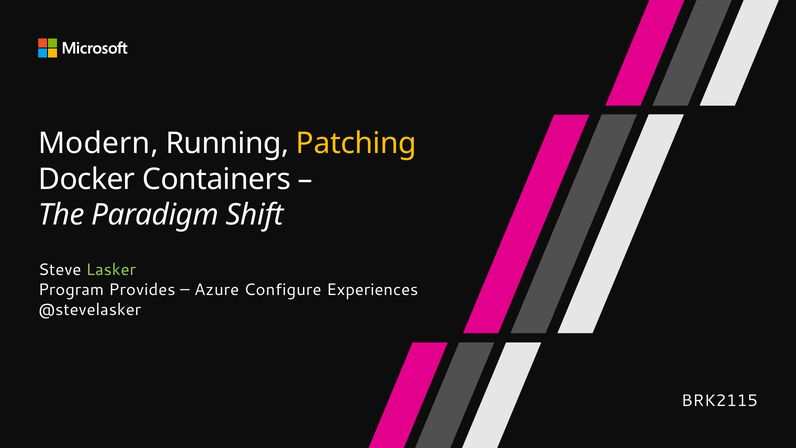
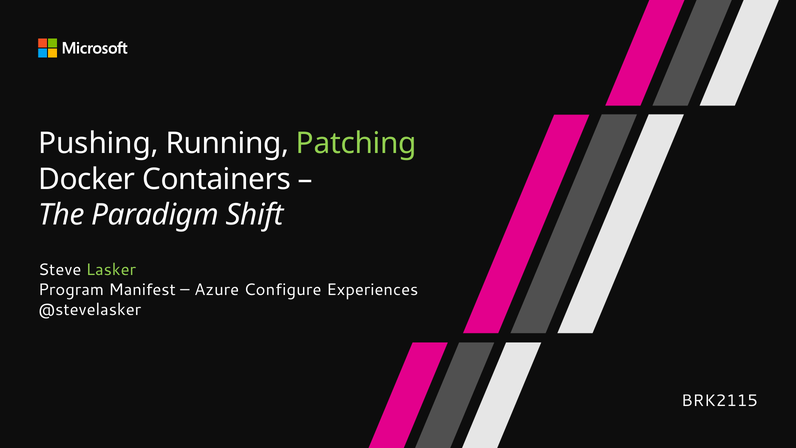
Modern: Modern -> Pushing (99, 143)
Patching colour: yellow -> light green (356, 143)
Provides: Provides -> Manifest (142, 290)
